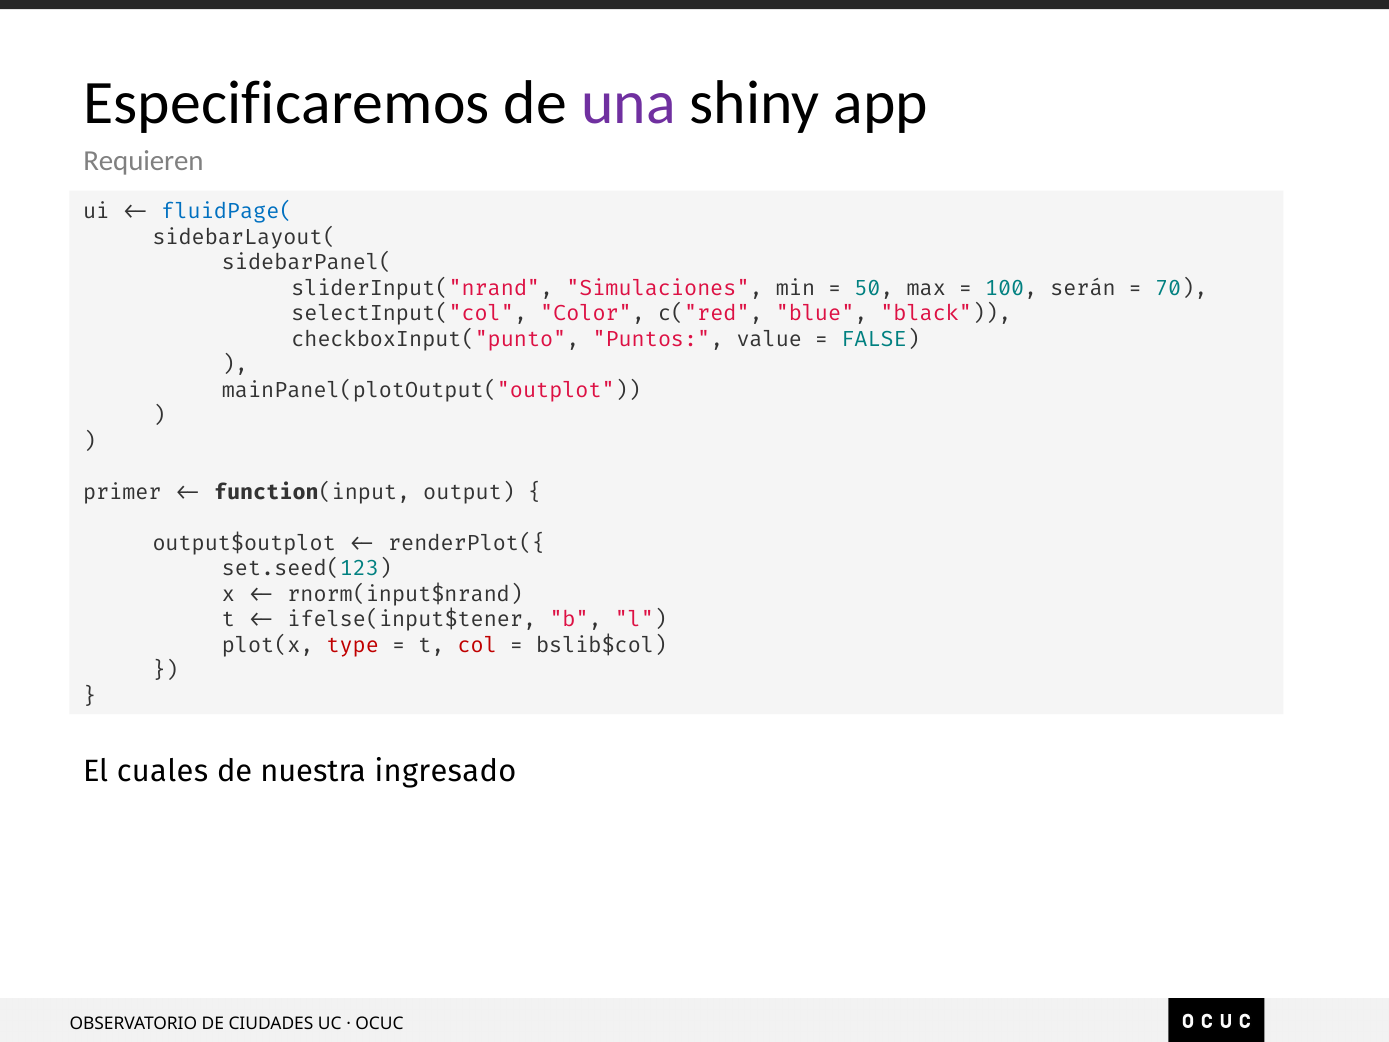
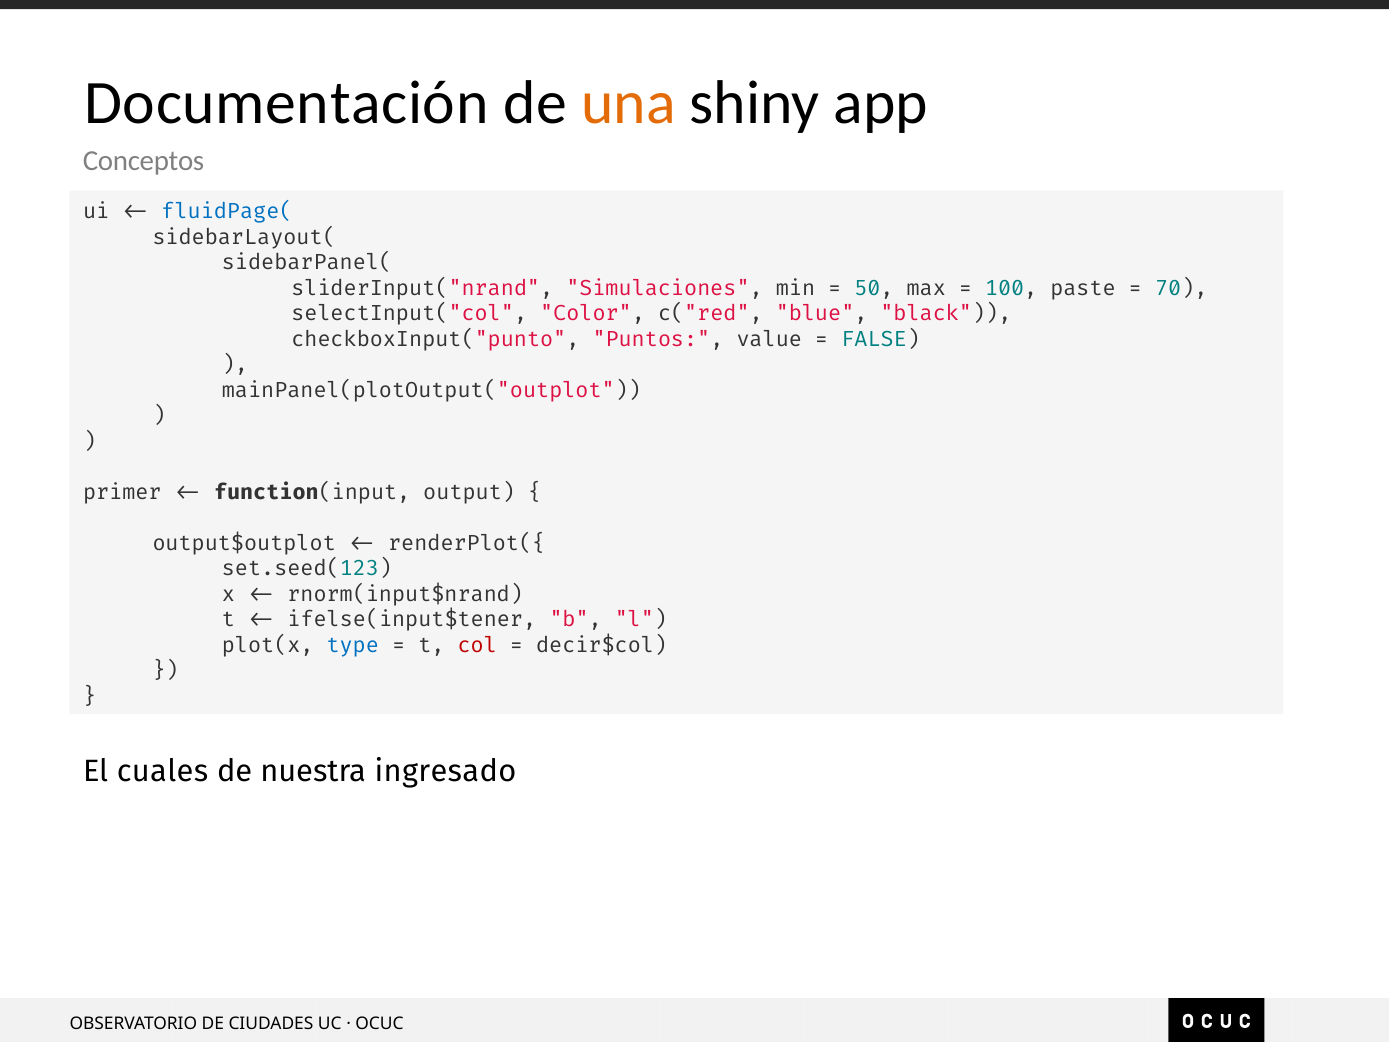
Especificaremos: Especificaremos -> Documentación (286, 103)
una colour: purple -> orange (628, 103)
Requieren: Requieren -> Conceptos (144, 161)
serán: serán -> paste (1083, 288)
type colour: red -> blue (353, 645)
bslib$col: bslib$col -> decir$col (602, 645)
